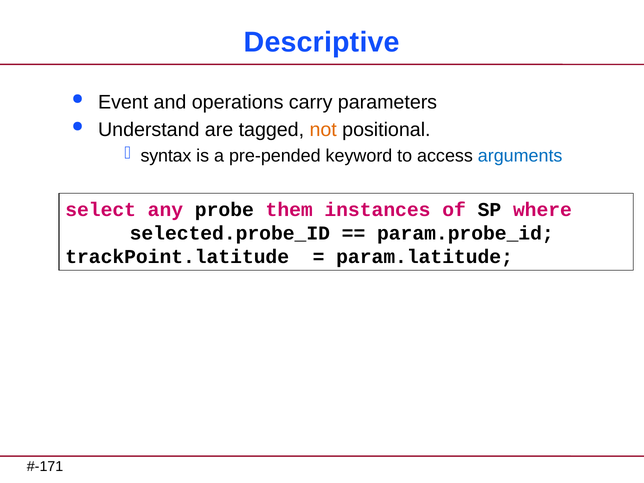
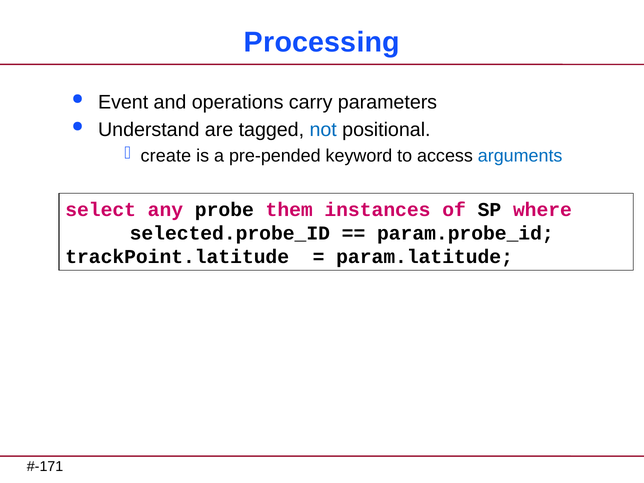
Descriptive: Descriptive -> Processing (322, 42)
not colour: orange -> blue (323, 130)
syntax: syntax -> create (166, 156)
